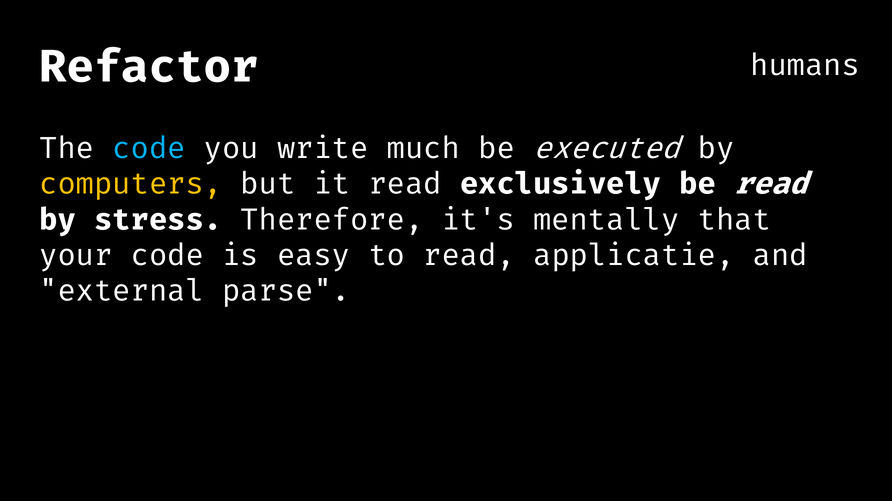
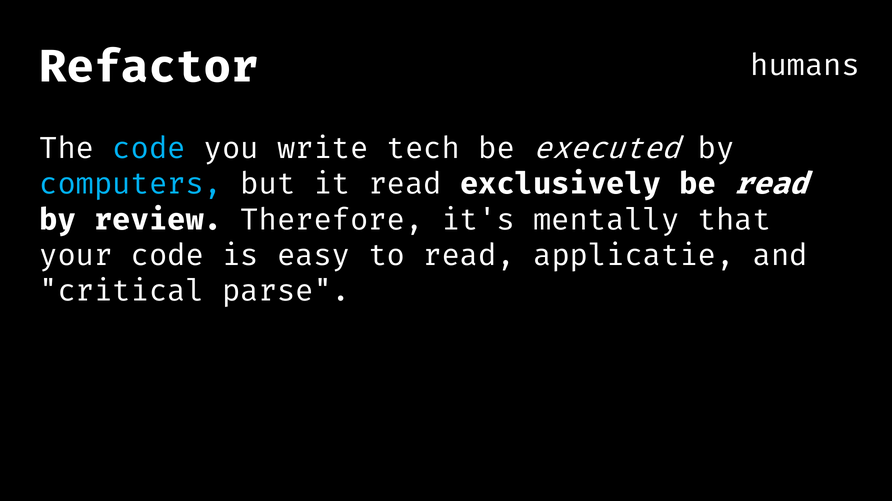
much: much -> tech (423, 149)
computers colour: yellow -> light blue (131, 184)
stress: stress -> review (158, 220)
external: external -> critical (122, 291)
